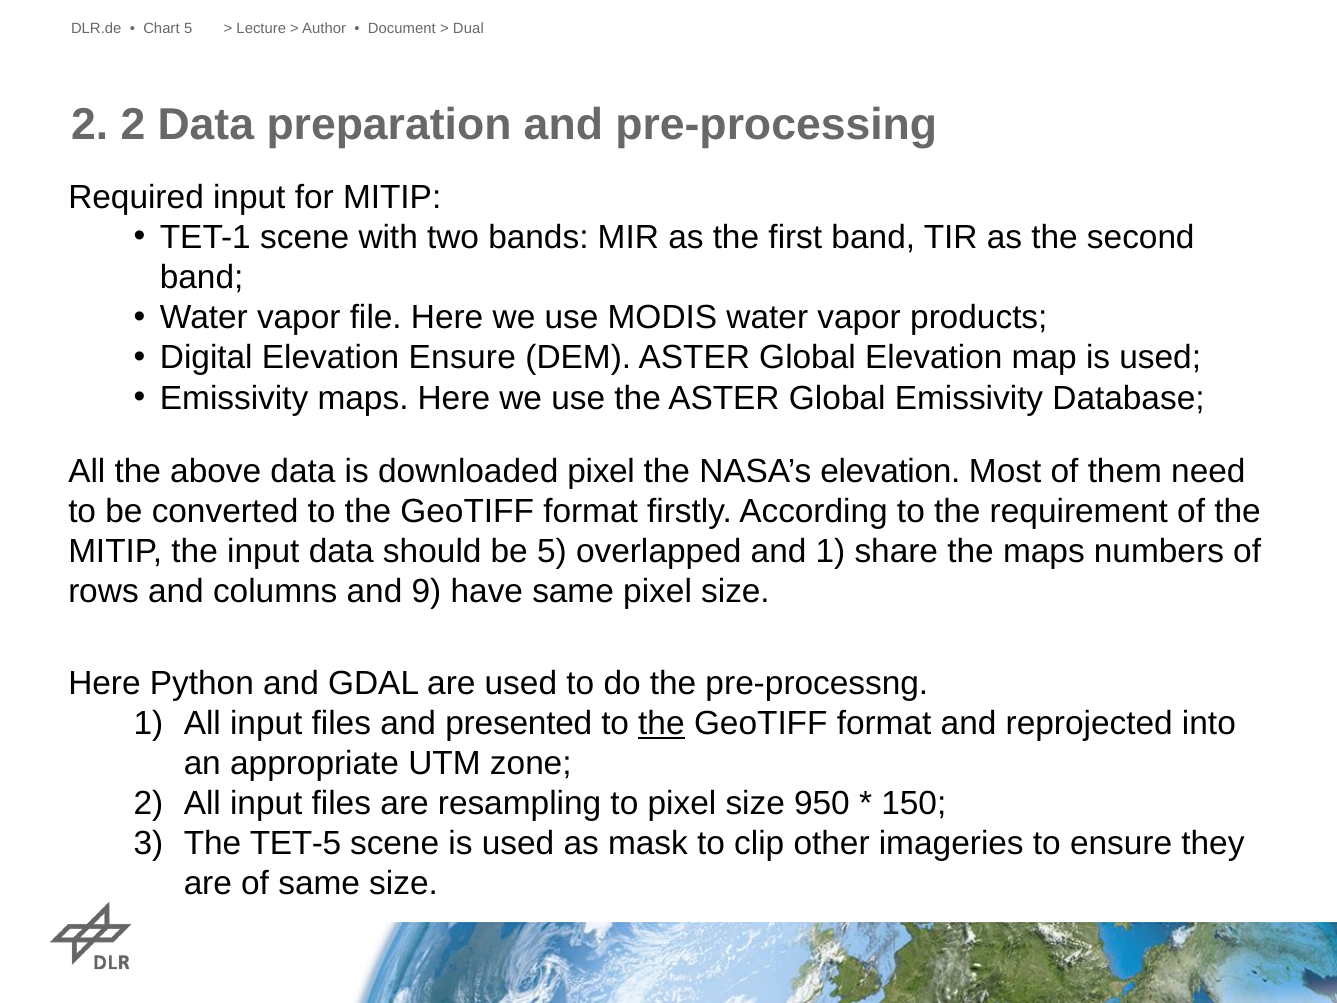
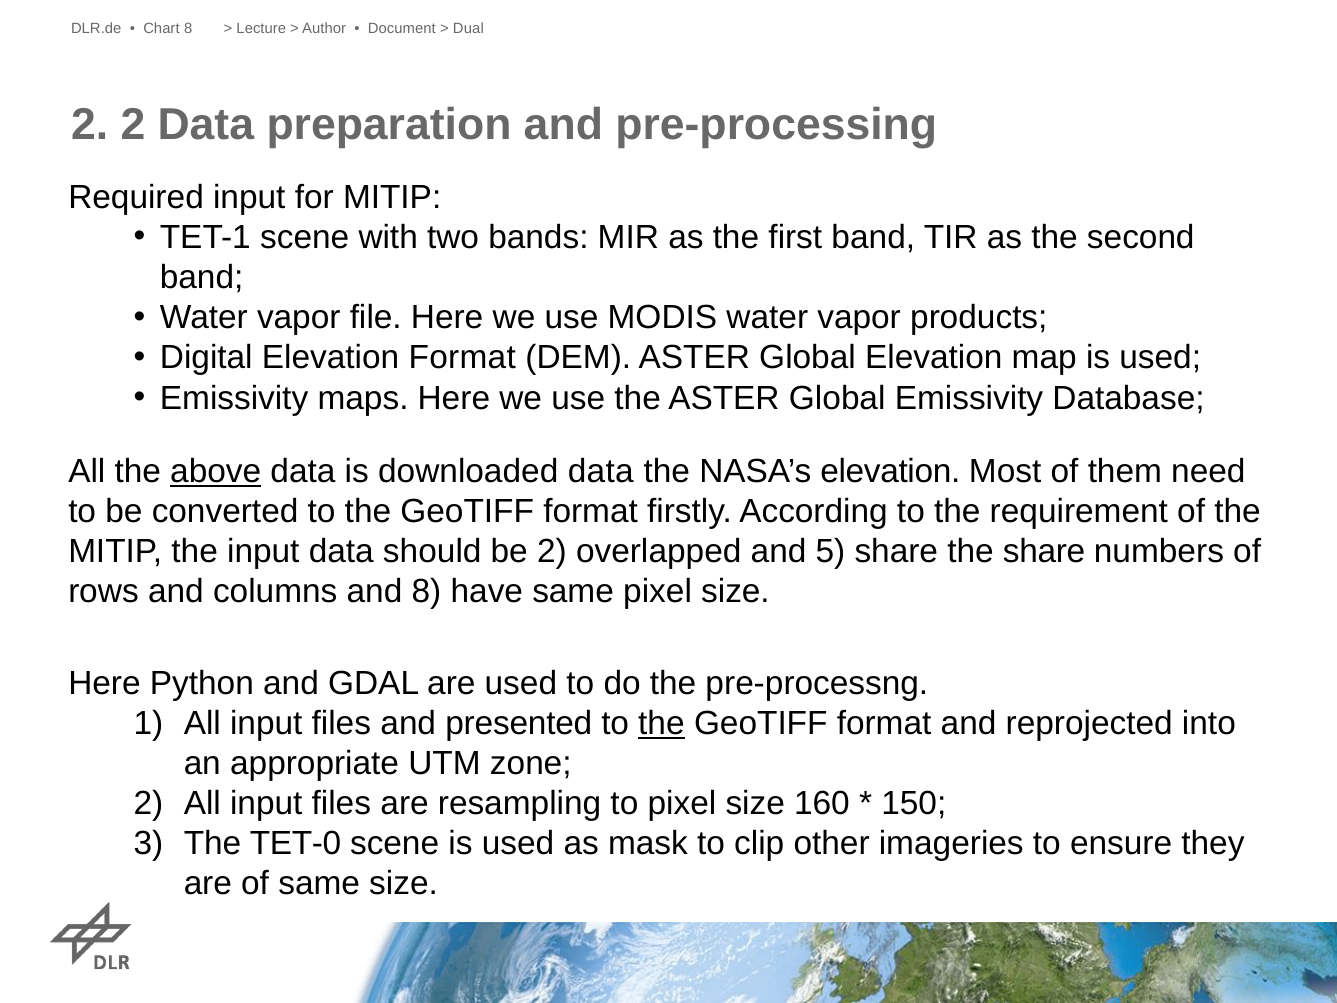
Chart 5: 5 -> 8 (188, 28)
Elevation Ensure: Ensure -> Format (462, 358)
above underline: none -> present (216, 471)
downloaded pixel: pixel -> data (601, 471)
be 5: 5 -> 2 (552, 551)
and 1: 1 -> 5 (830, 551)
the maps: maps -> share (1044, 551)
and 9: 9 -> 8 (426, 591)
950: 950 -> 160 (822, 803)
TET-5: TET-5 -> TET-0 (296, 843)
